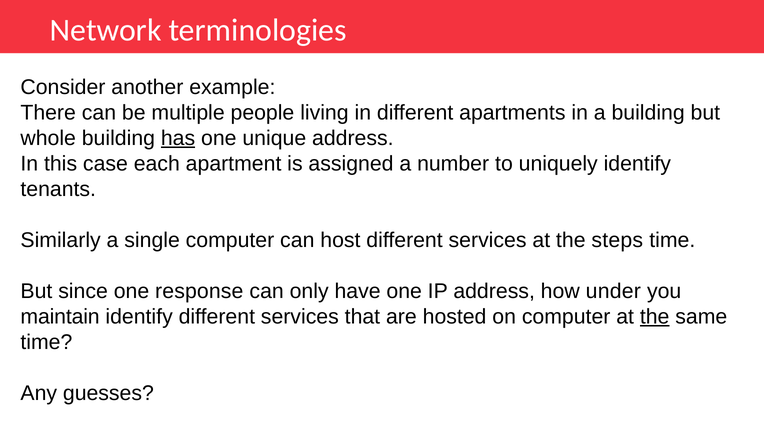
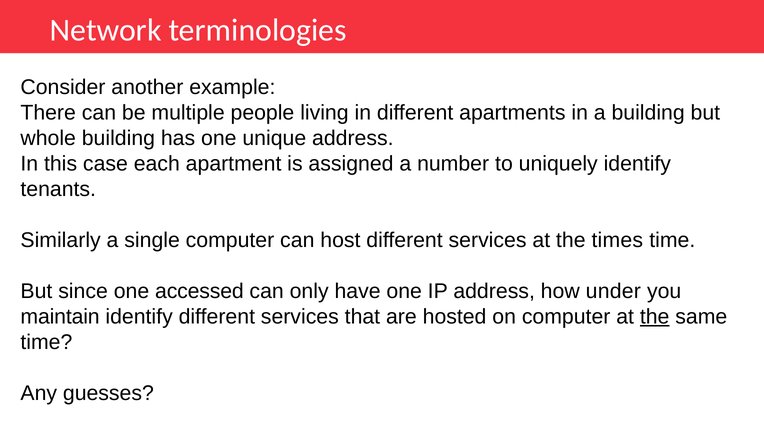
has underline: present -> none (178, 138)
steps: steps -> times (617, 240)
response: response -> accessed (199, 291)
